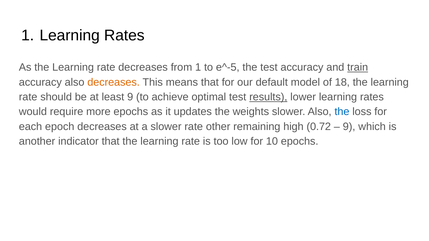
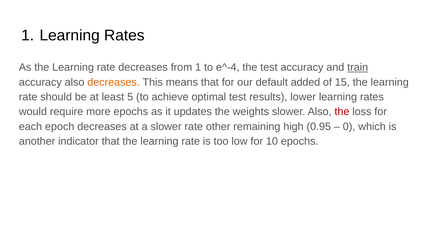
e^-5: e^-5 -> e^-4 (228, 67)
model: model -> added (305, 82)
18: 18 -> 15 (342, 82)
least 9: 9 -> 5 (130, 97)
results underline: present -> none (268, 97)
the colour: blue -> red (342, 112)
0.72: 0.72 -> 0.95 (319, 127)
9: 9 -> 0 (349, 127)
